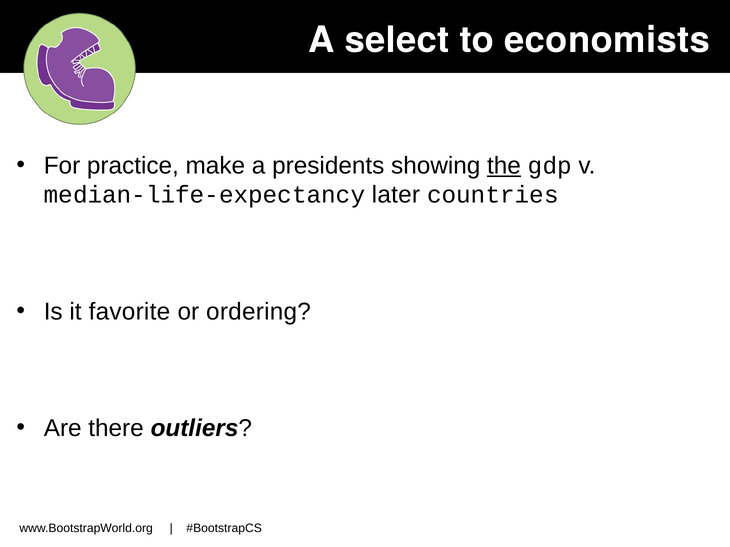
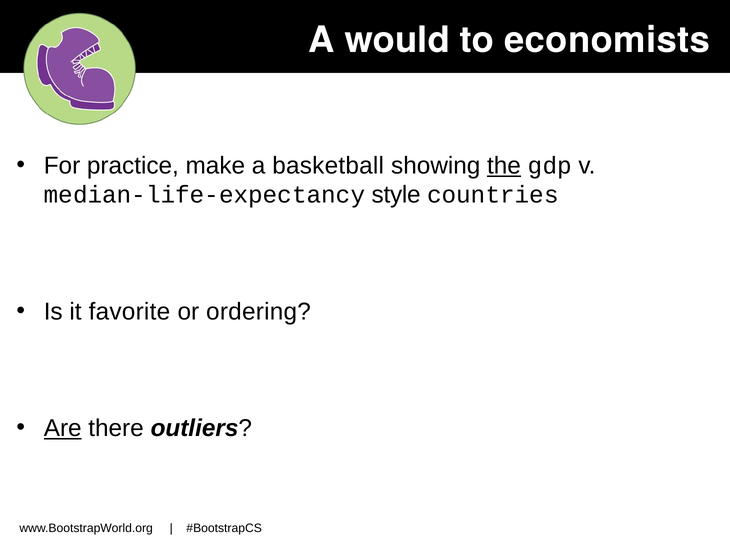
select: select -> would (397, 40)
presidents: presidents -> basketball (328, 166)
later: later -> style (396, 195)
Are underline: none -> present (63, 429)
